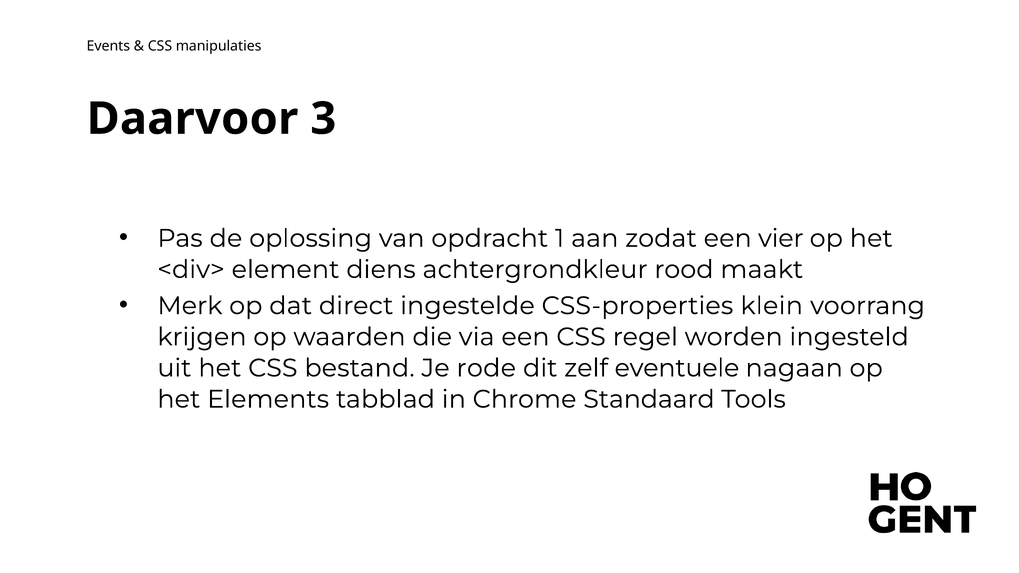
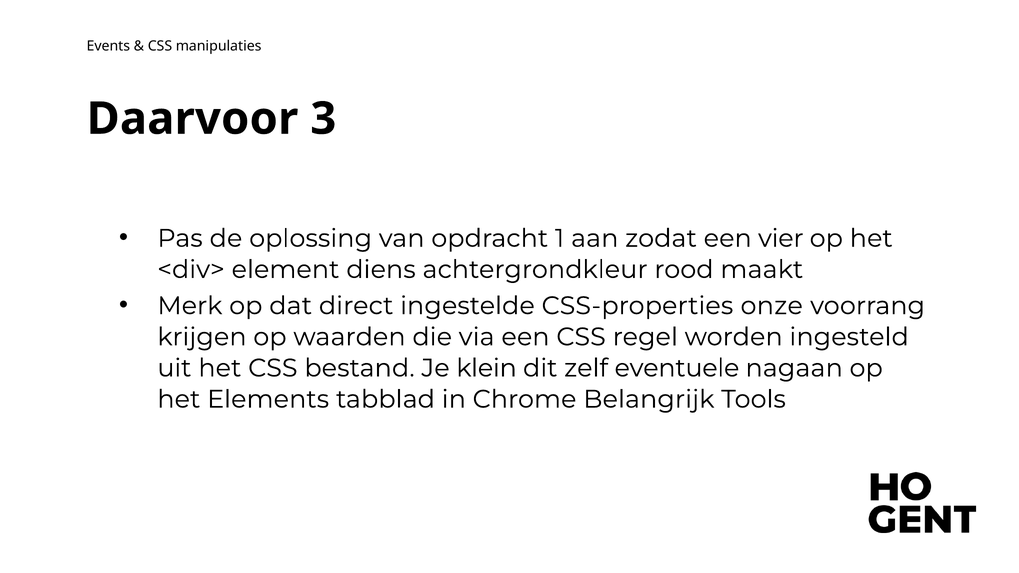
klein: klein -> onze (772, 306)
rode: rode -> klein (487, 368)
Standaard: Standaard -> Belangrijk (649, 399)
